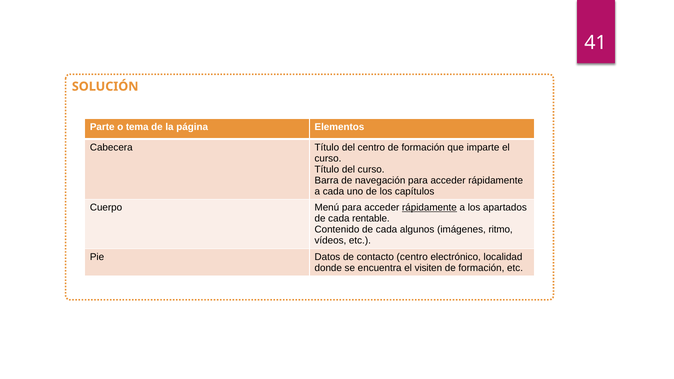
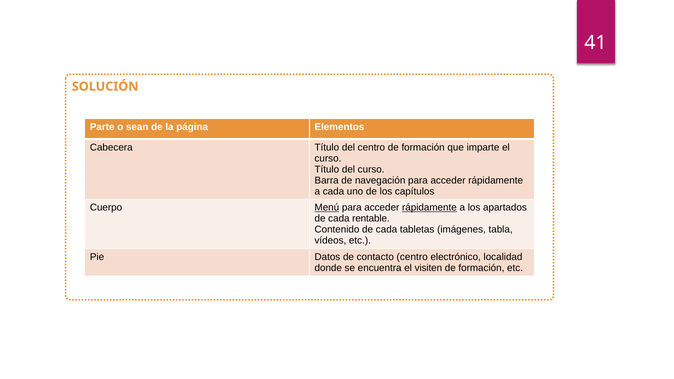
tema: tema -> sean (137, 127)
Menú underline: none -> present (327, 208)
algunos: algunos -> tabletas (417, 230)
ritmo: ritmo -> tabla (501, 230)
